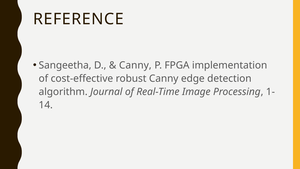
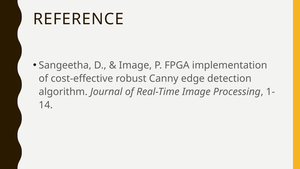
Canny: Canny -> Image (135, 65)
